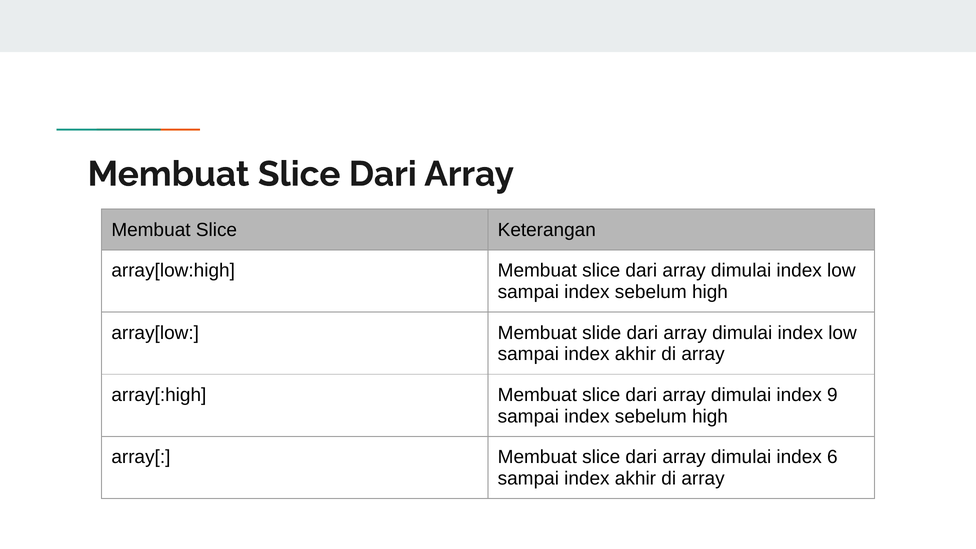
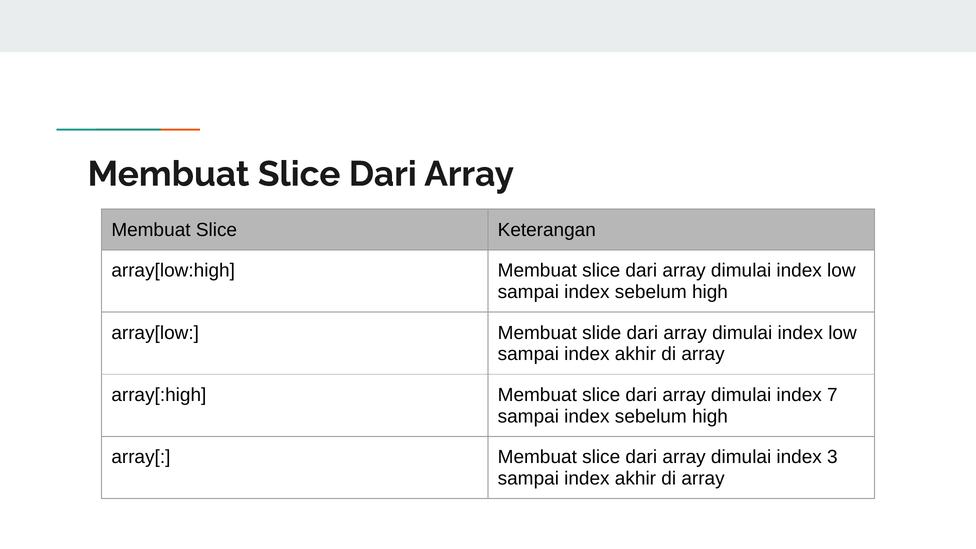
9: 9 -> 7 (832, 395)
6: 6 -> 3 (832, 457)
